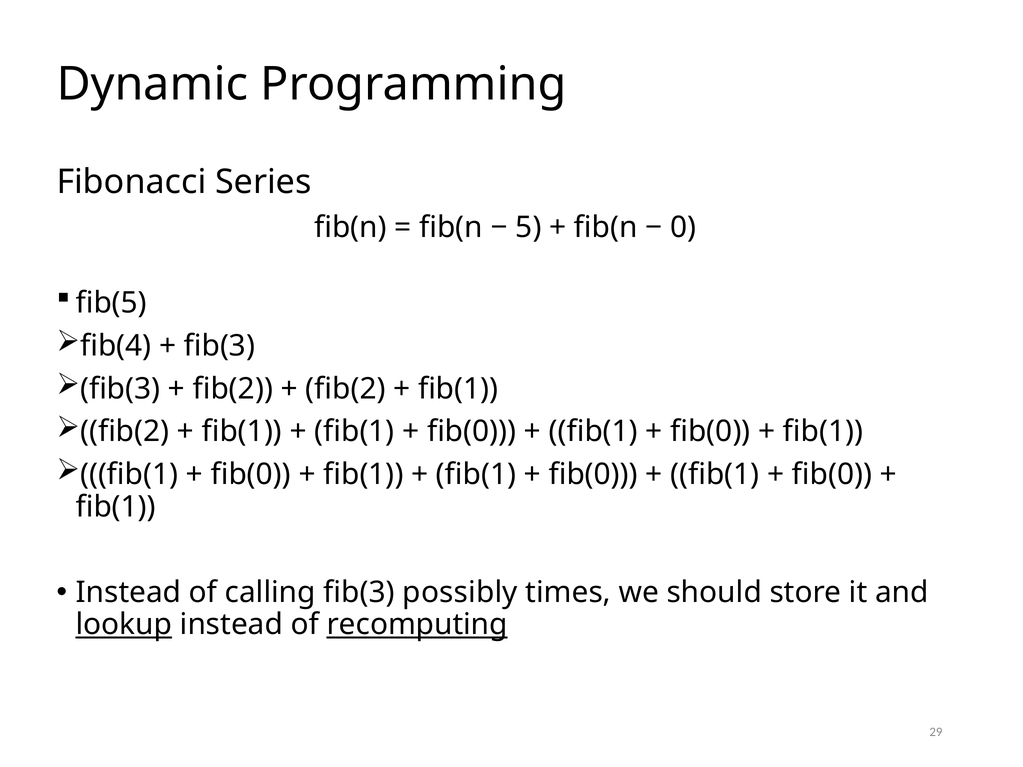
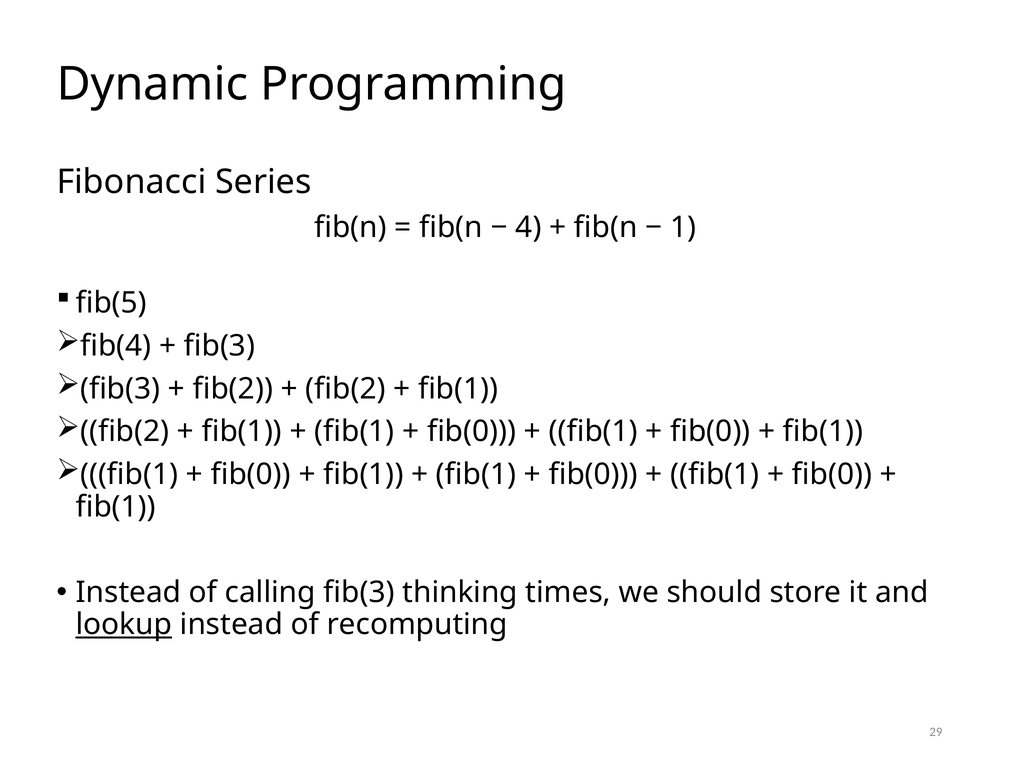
5: 5 -> 4 (528, 227)
0: 0 -> 1 (683, 227)
possibly: possibly -> thinking (460, 593)
recomputing underline: present -> none (417, 625)
